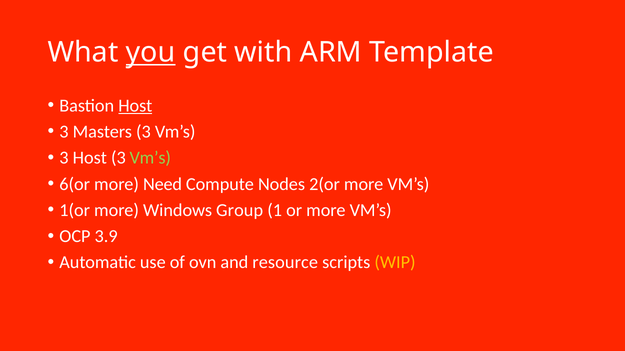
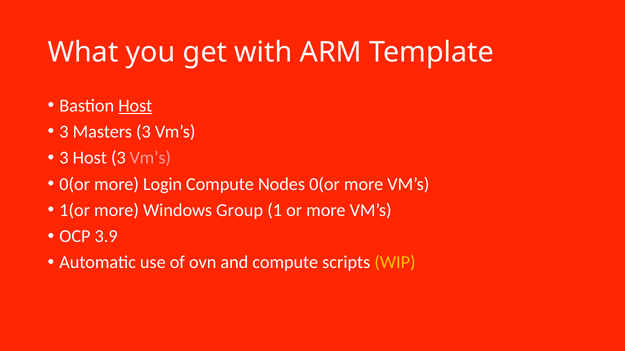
you underline: present -> none (151, 53)
Vm’s colour: light green -> pink (150, 158)
6(or: 6(or -> 0(or (75, 184)
Need: Need -> Login (163, 184)
Nodes 2(or: 2(or -> 0(or (325, 184)
and resource: resource -> compute (285, 263)
